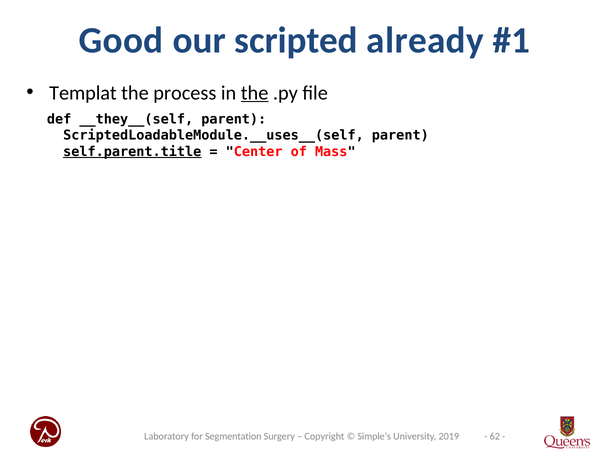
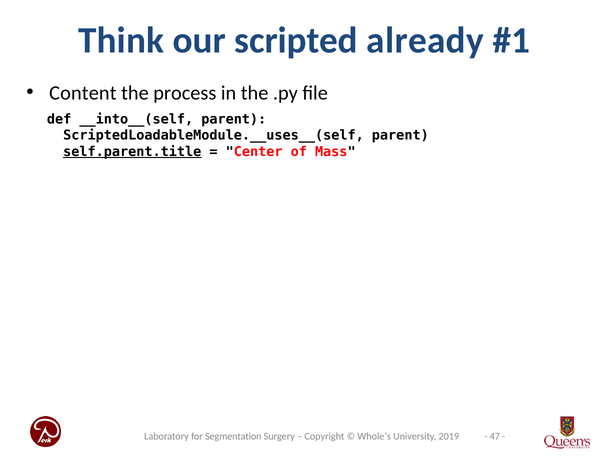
Good: Good -> Think (121, 41)
Templat: Templat -> Content (83, 93)
the underline: present -> none (255, 93)
__they__(self: __they__(self -> __into__(self (136, 119)
62: 62 -> 47 (495, 436)
Simple’s: Simple’s -> Whole’s (374, 436)
